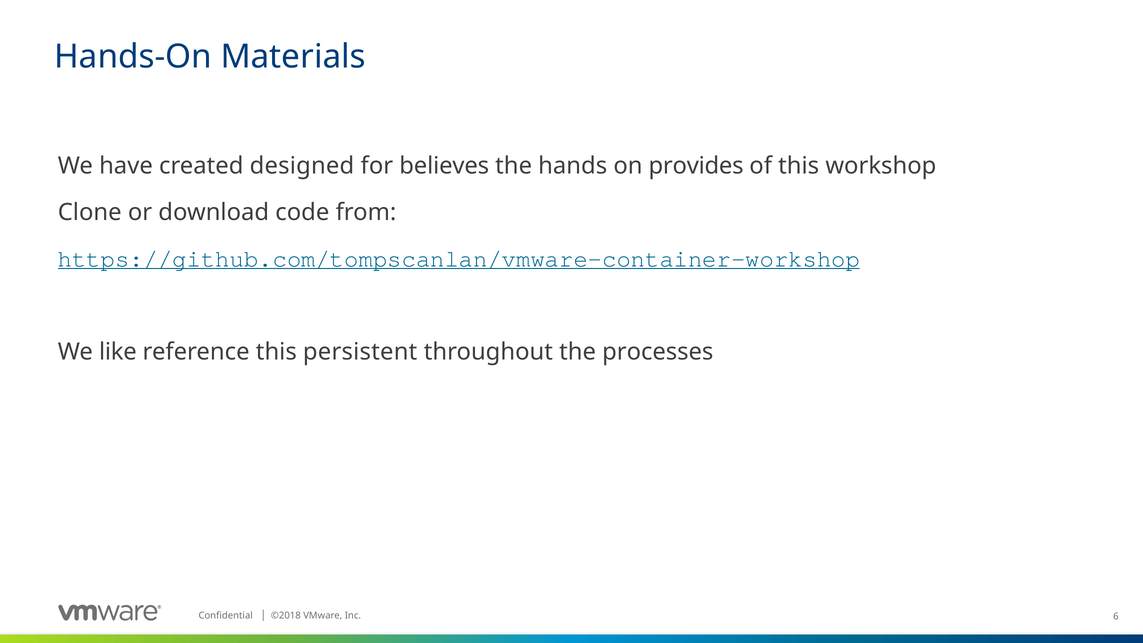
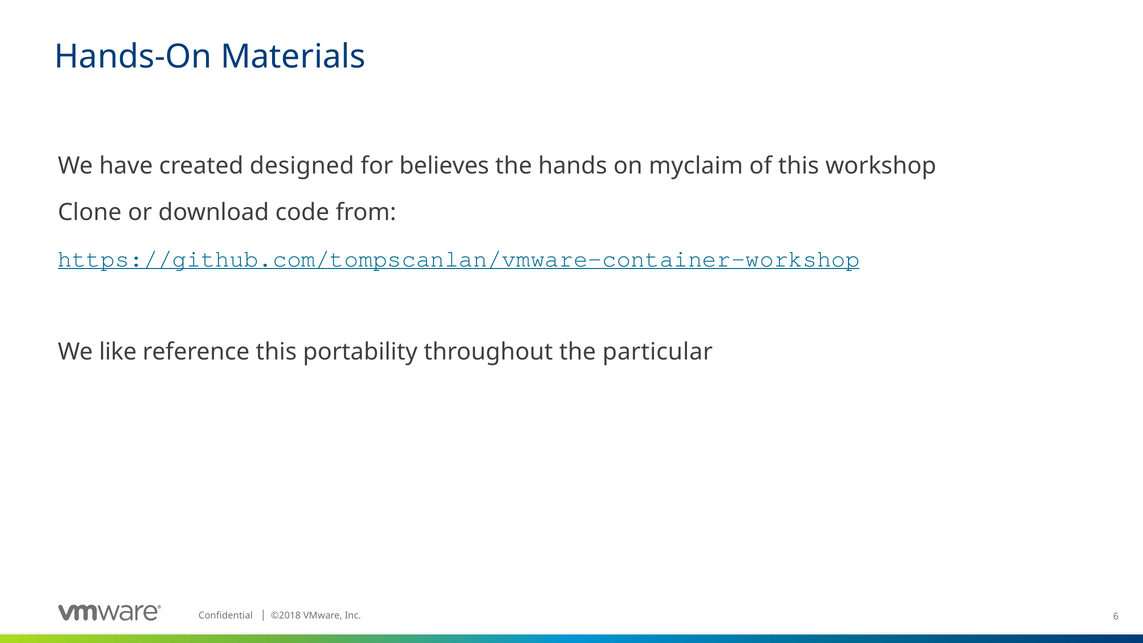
provides: provides -> myclaim (696, 166)
persistent: persistent -> portability (360, 352)
processes: processes -> particular (658, 352)
